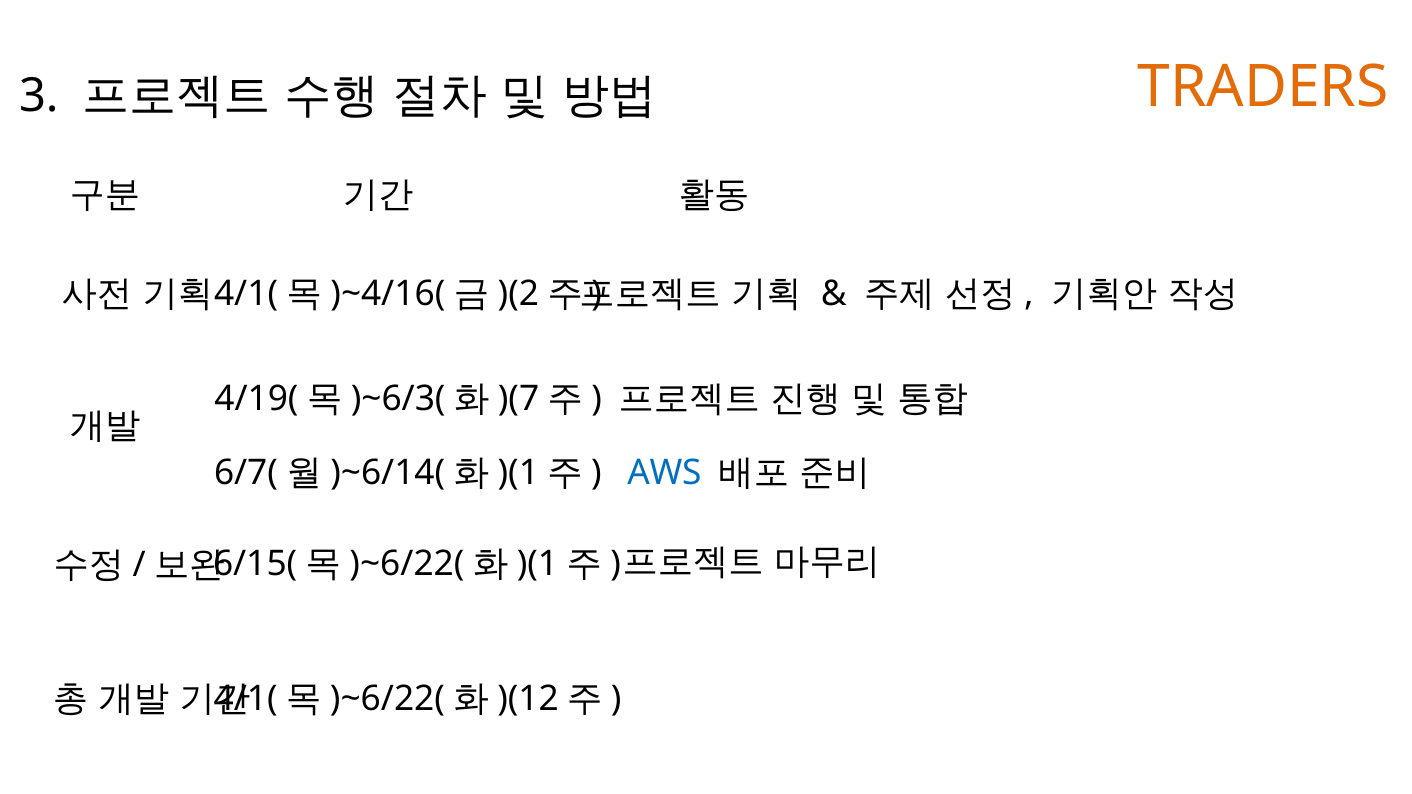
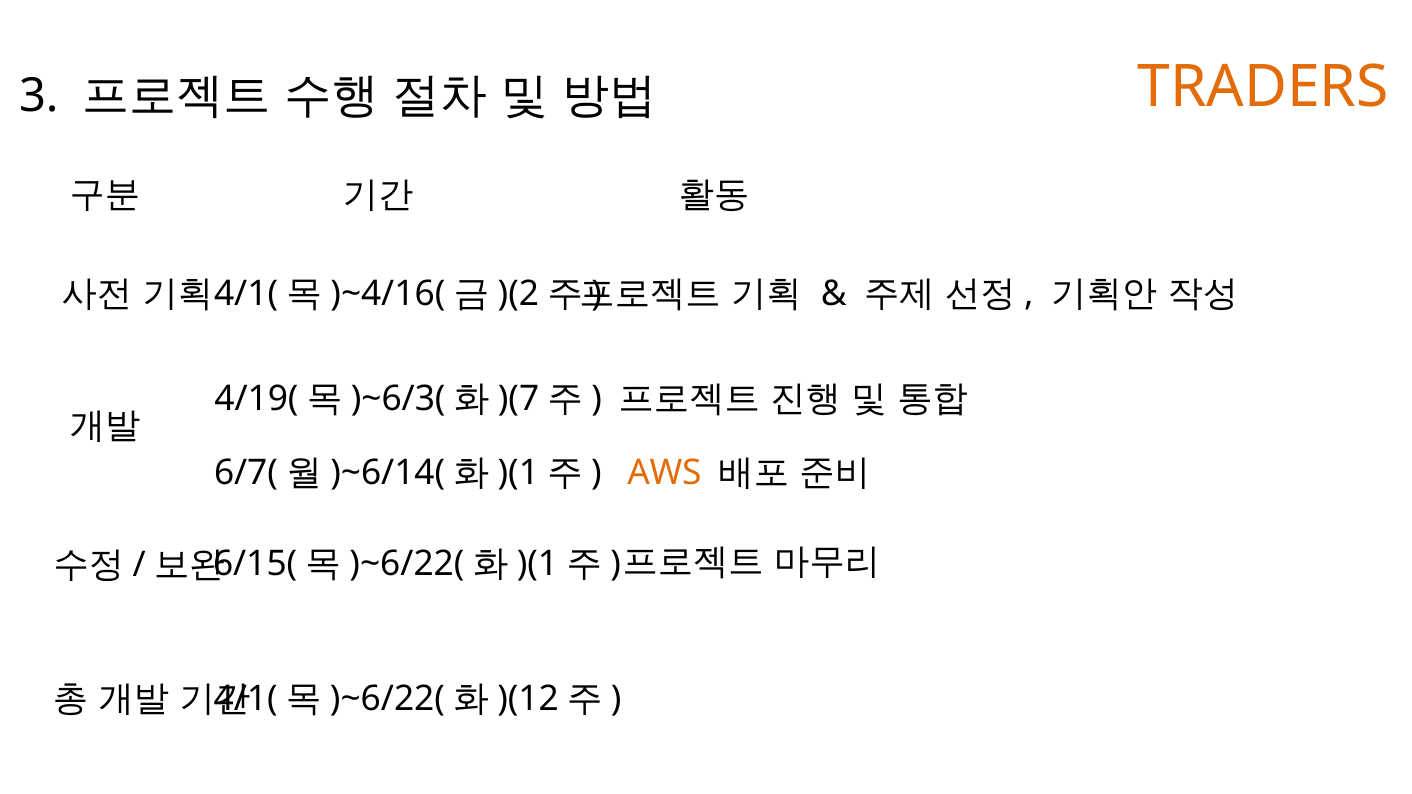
AWS colour: blue -> orange (664, 473)
